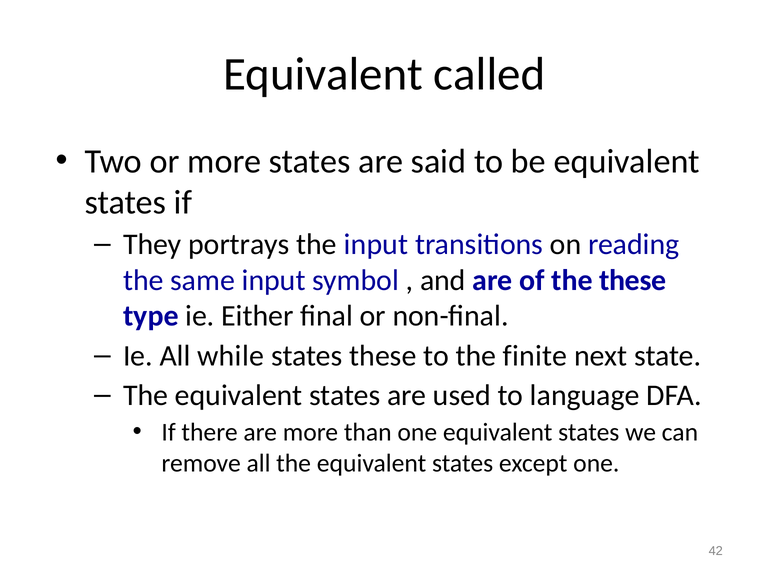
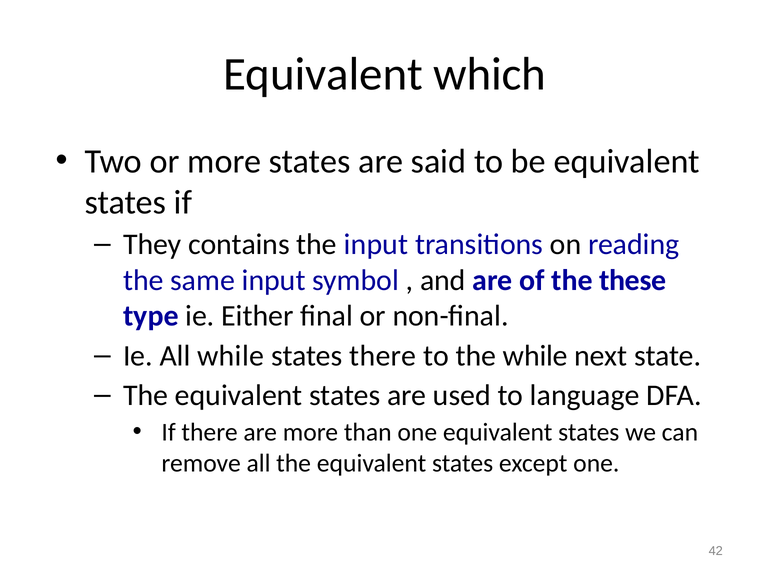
called: called -> which (490, 74)
portrays: portrays -> contains (239, 244)
states these: these -> there (383, 356)
the finite: finite -> while (535, 356)
